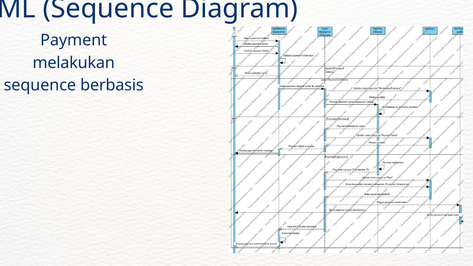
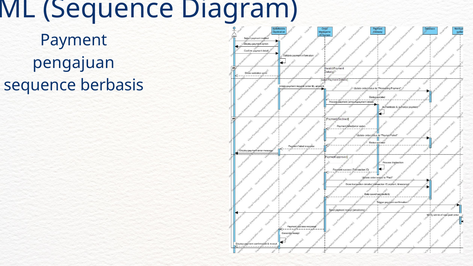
melakukan: melakukan -> pengajuan (74, 63)
